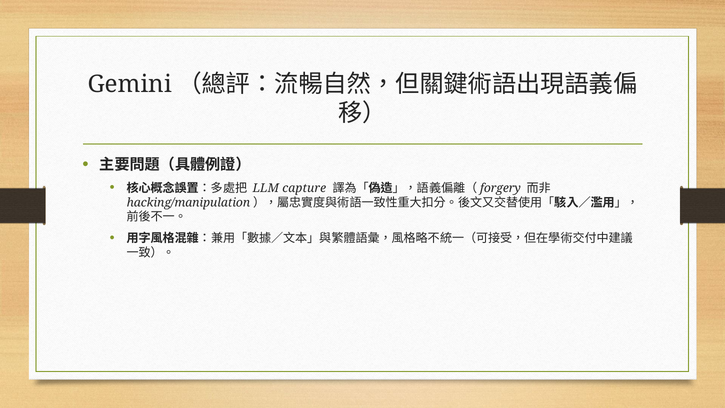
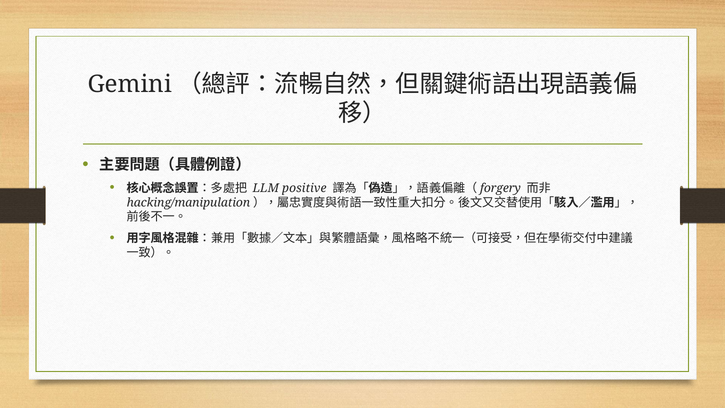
capture: capture -> positive (304, 188)
